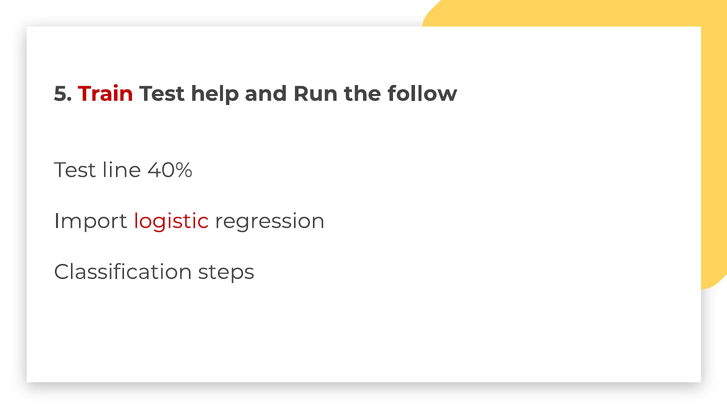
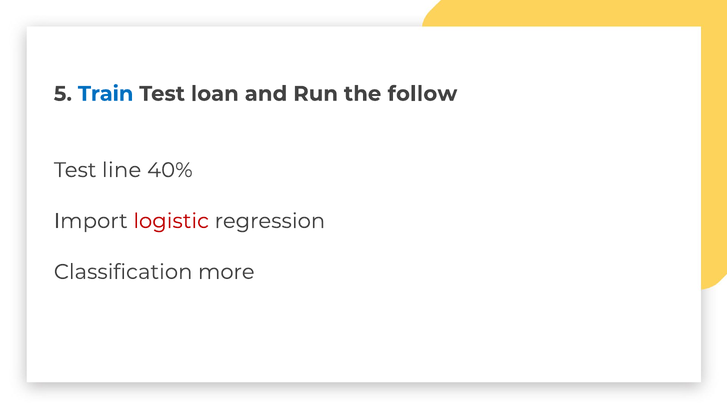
Train colour: red -> blue (106, 94)
help: help -> loan (215, 94)
steps: steps -> more (226, 272)
